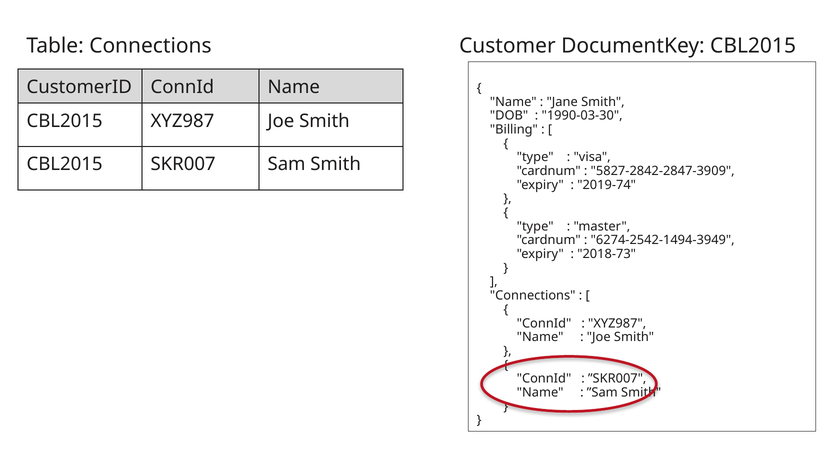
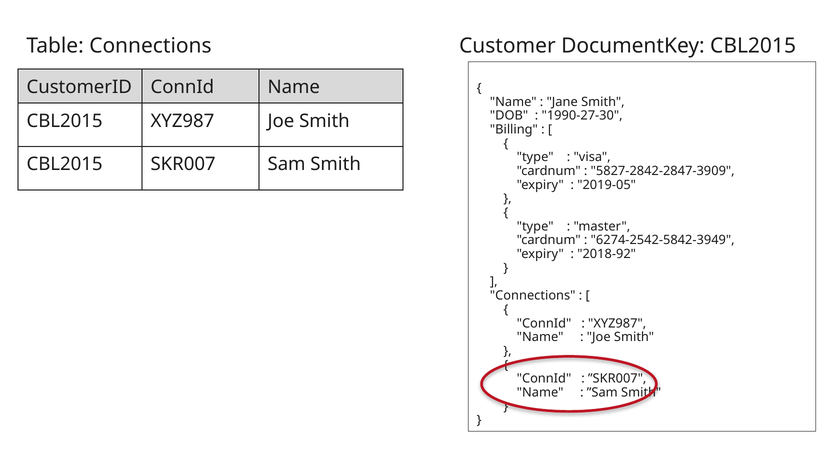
1990-03-30: 1990-03-30 -> 1990-27-30 (582, 116)
2019-74: 2019-74 -> 2019-05 (607, 185)
6274-2542-1494-3949: 6274-2542-1494-3949 -> 6274-2542-5842-3949 (663, 240)
2018-73: 2018-73 -> 2018-92 (607, 254)
